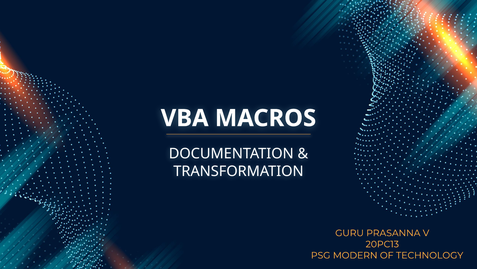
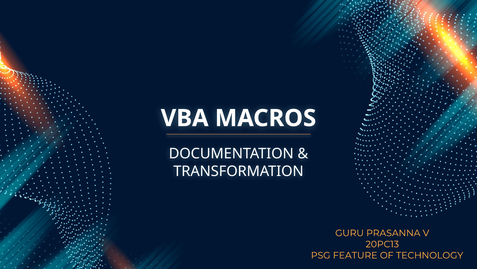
MODERN: MODERN -> FEATURE (355, 255)
